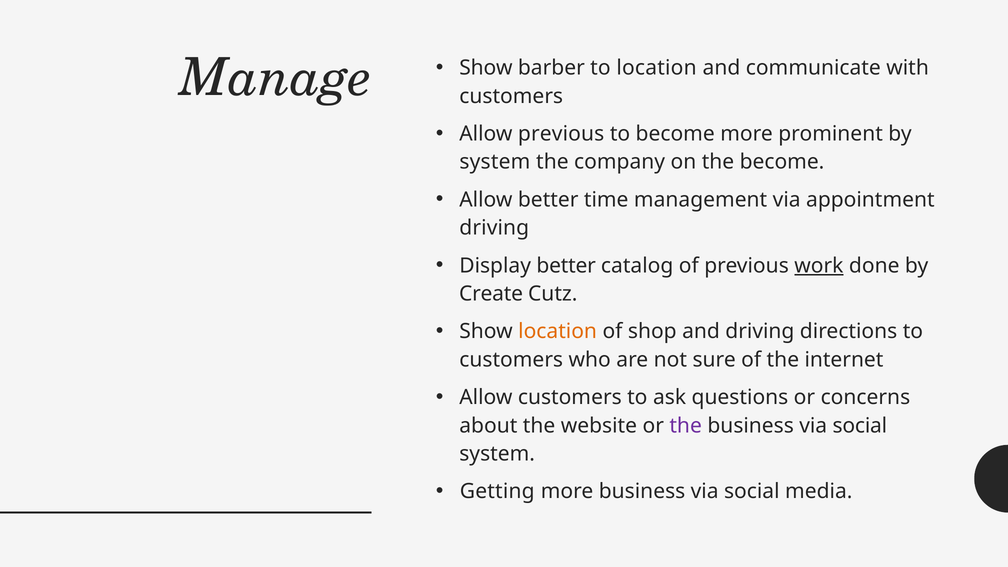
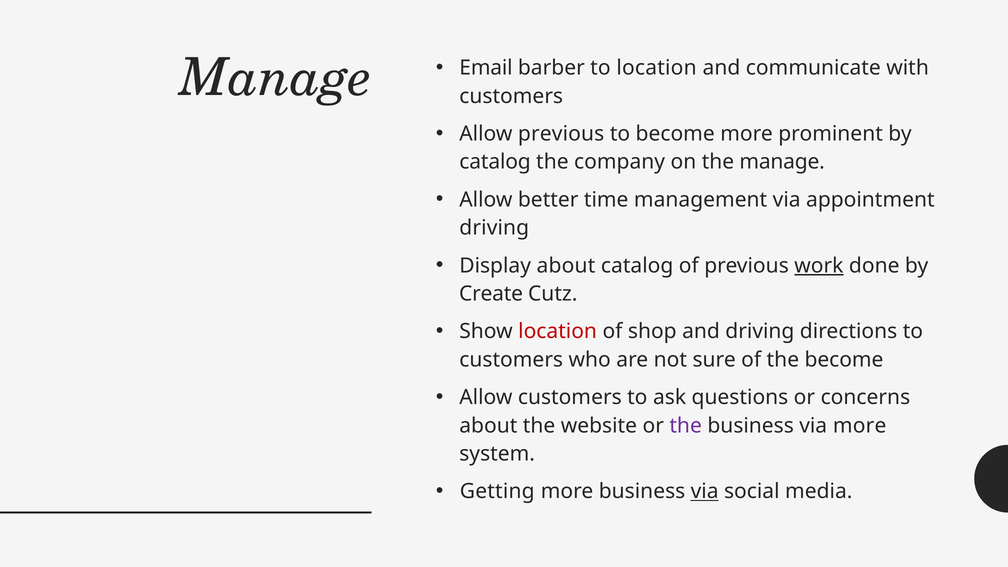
Show: Show -> Email (486, 68)
system: system -> catalog (495, 162)
the become: become -> manage (782, 162)
Display better: better -> about (566, 266)
location colour: orange -> red (558, 332)
the internet: internet -> become (844, 360)
social: social -> more (860, 426)
via underline: none -> present (705, 492)
